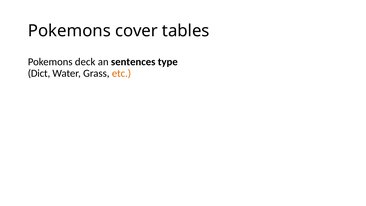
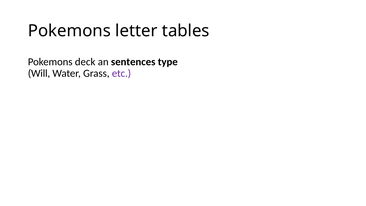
cover: cover -> letter (136, 31)
Dict: Dict -> Will (39, 73)
etc colour: orange -> purple (121, 73)
